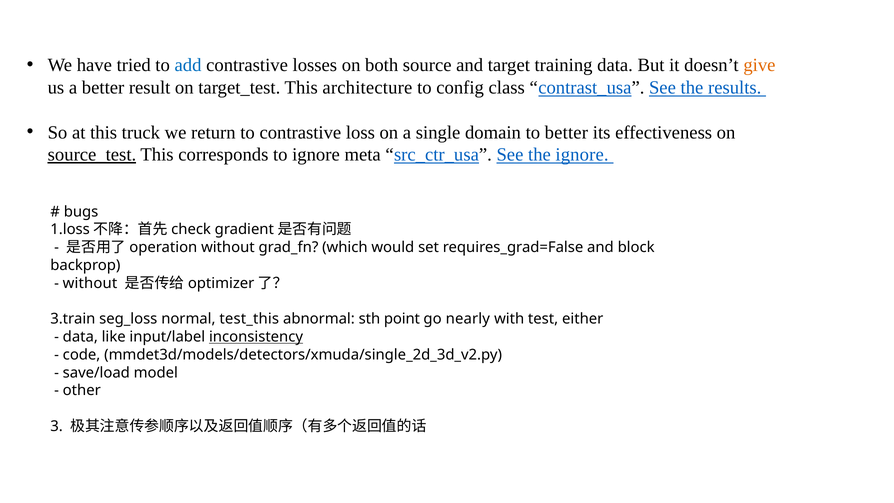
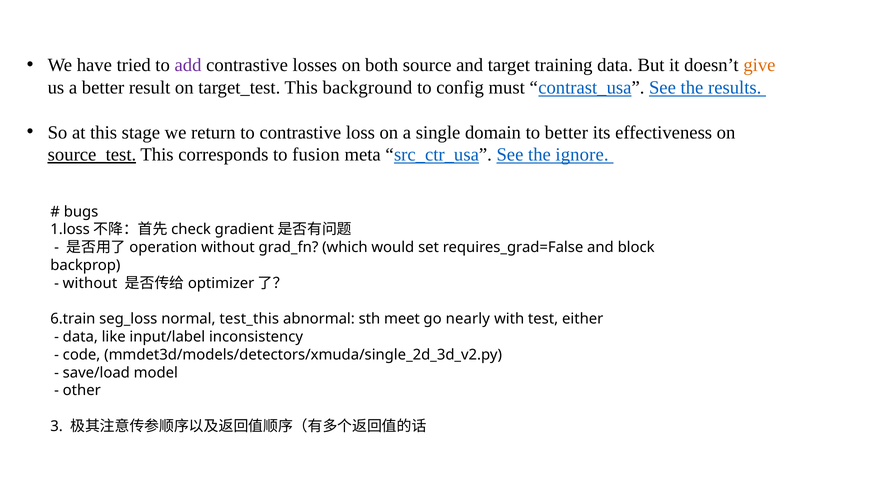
add colour: blue -> purple (188, 65)
architecture: architecture -> background (367, 88)
class: class -> must (507, 88)
truck: truck -> stage (141, 132)
to ignore: ignore -> fusion (316, 155)
3.train: 3.train -> 6.train (73, 319)
point: point -> meet (402, 319)
inconsistency underline: present -> none (256, 337)
